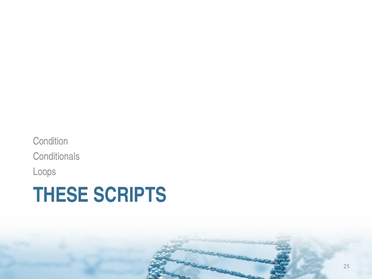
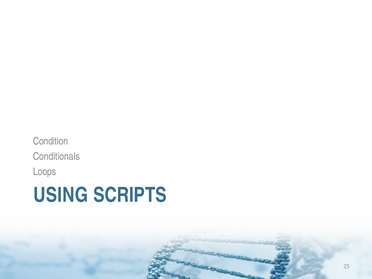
THESE: THESE -> USING (61, 195)
